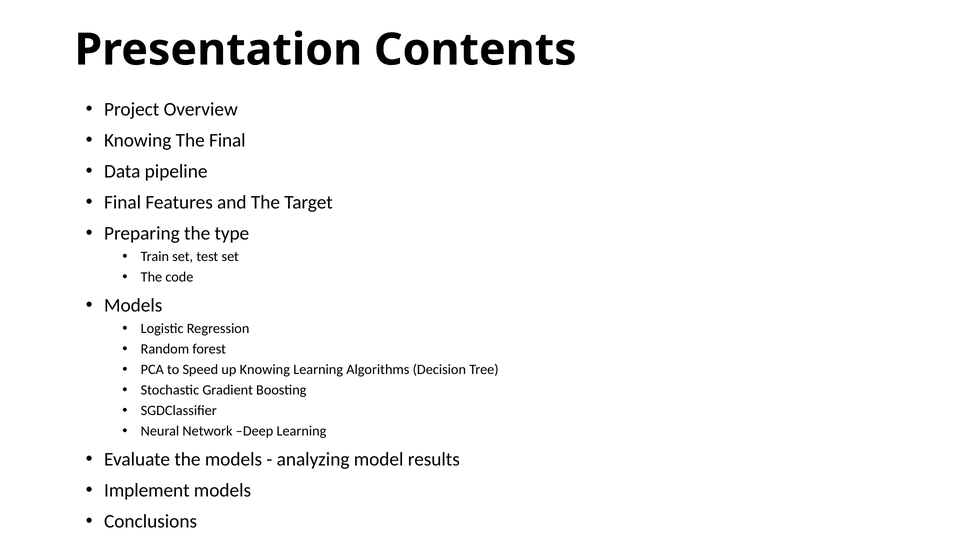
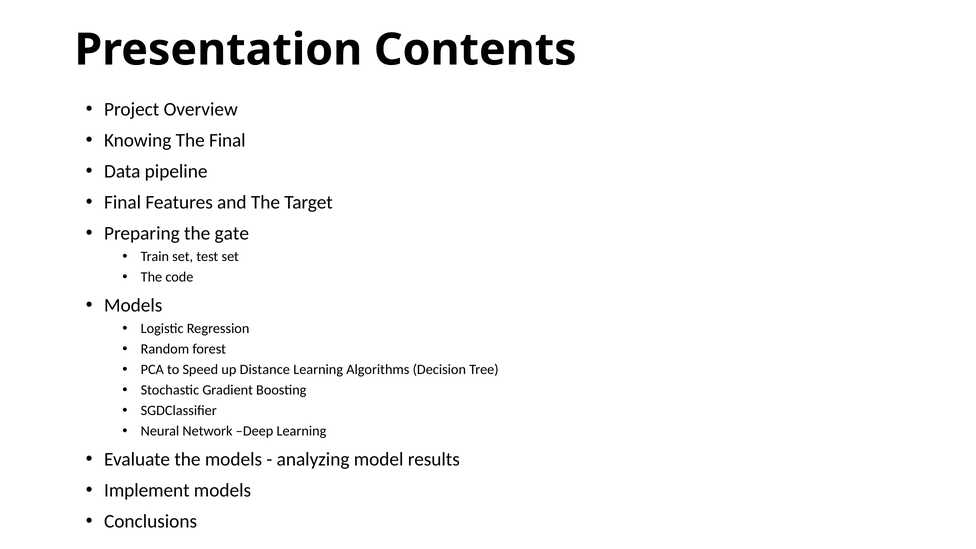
type: type -> gate (232, 233)
up Knowing: Knowing -> Distance (265, 370)
